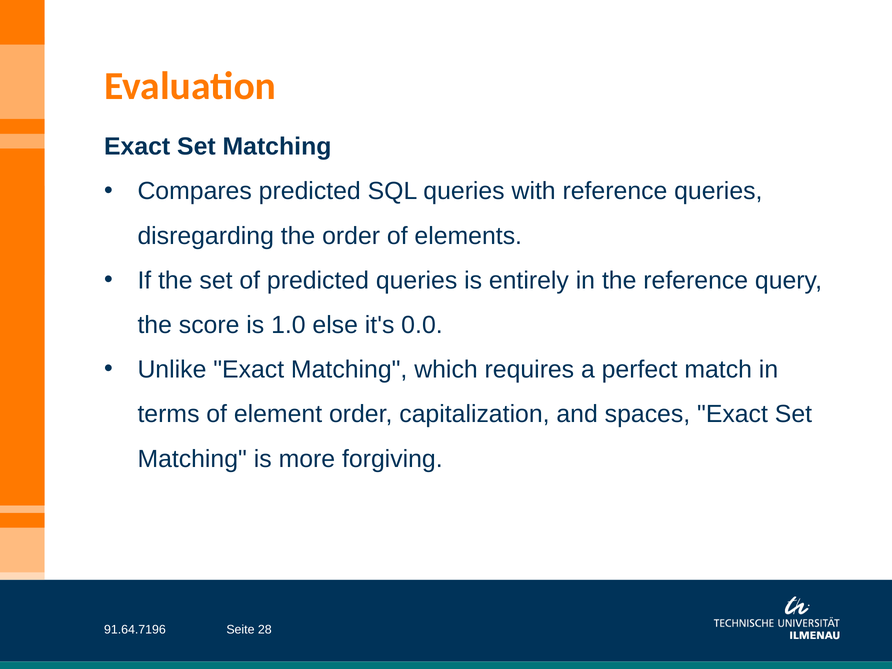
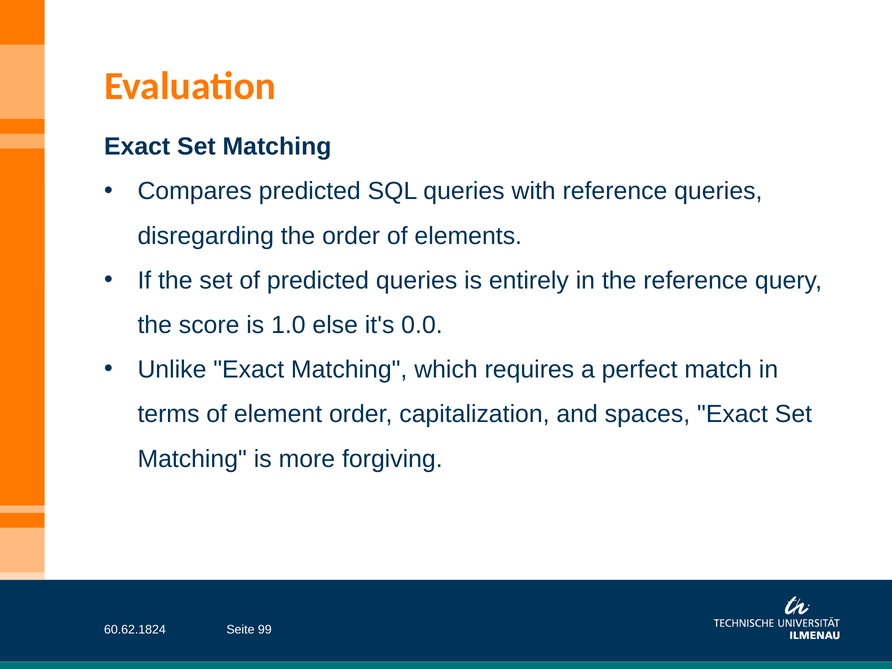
91.64.7196: 91.64.7196 -> 60.62.1824 (135, 630)
28: 28 -> 99 (265, 630)
